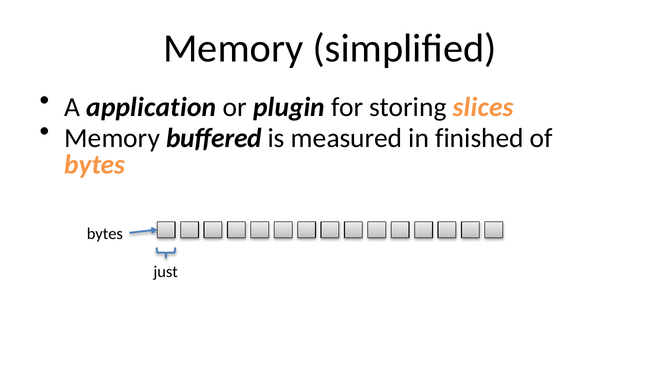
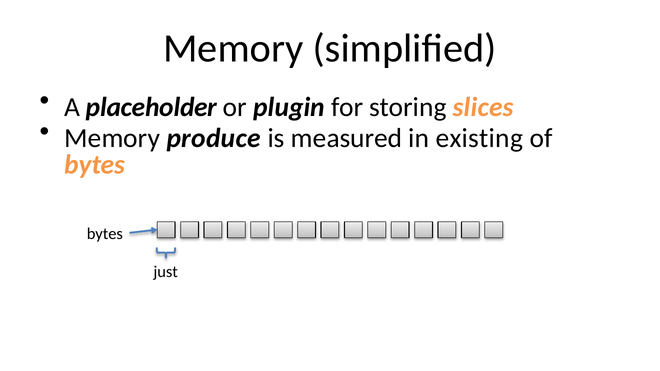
application: application -> placeholder (152, 107)
buffered: buffered -> produce (214, 138)
finished: finished -> existing (479, 138)
